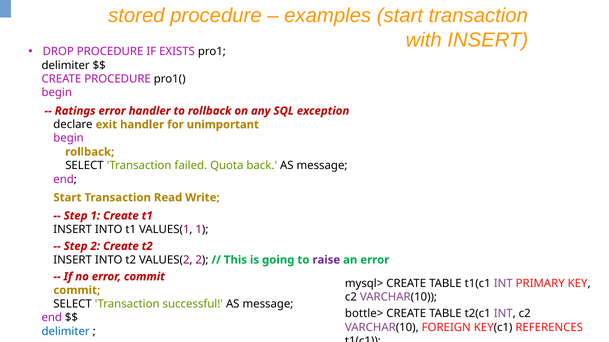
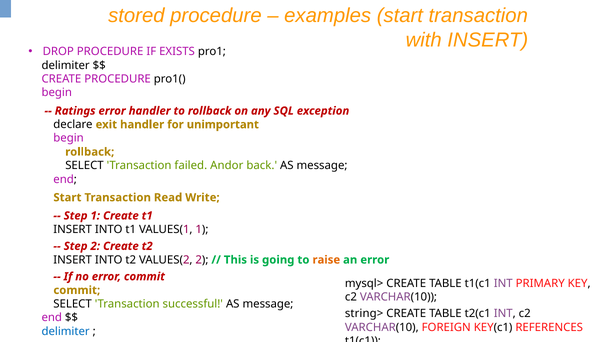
Quota: Quota -> Andor (227, 166)
raise colour: purple -> orange (326, 260)
bottle>: bottle> -> string> (364, 314)
